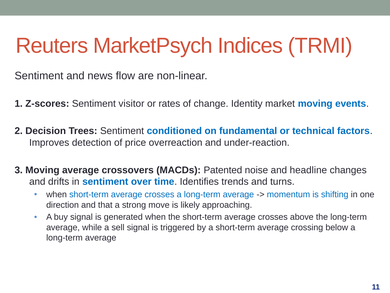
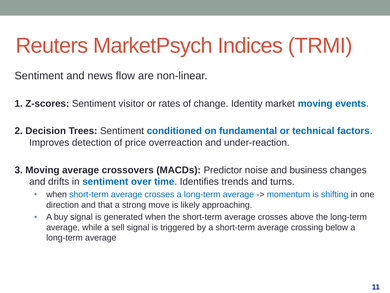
Patented: Patented -> Predictor (223, 170)
headline: headline -> business (308, 170)
